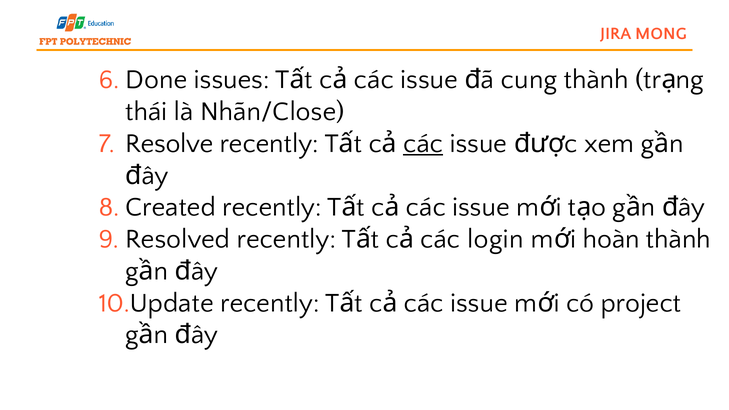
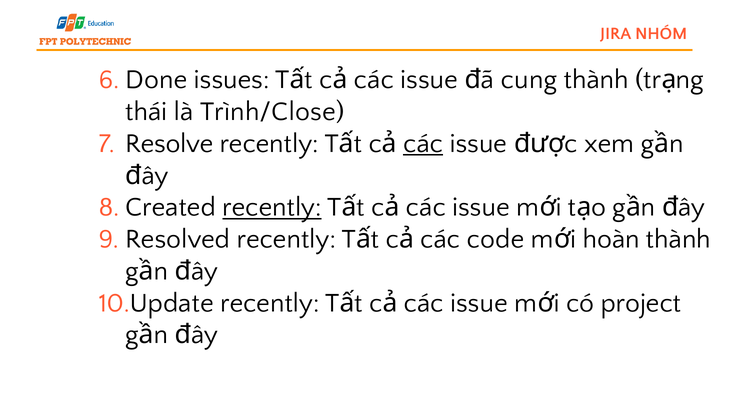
MONG: MONG -> NHÓM (661, 34)
Nhãn/Close: Nhãn/Close -> Trình/Close (272, 111)
recently underline: none -> present (272, 207)
login: login -> code (496, 239)
